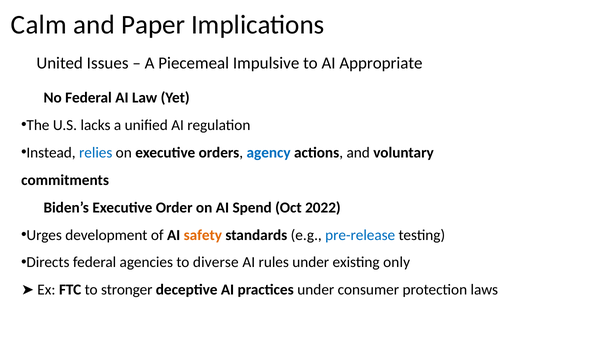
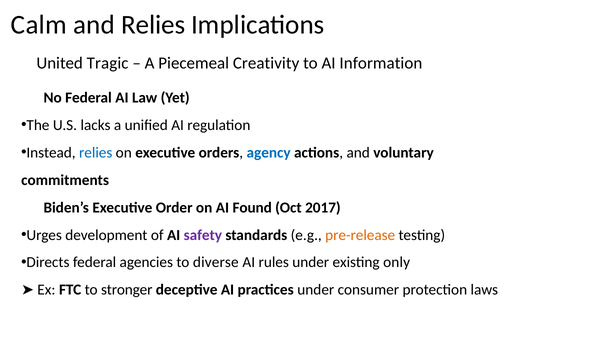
and Paper: Paper -> Relies (153, 25)
Issues: Issues -> Tragic (108, 63)
Impulsive: Impulsive -> Creativity (266, 63)
Appropriate: Appropriate -> Information (381, 63)
Spend: Spend -> Found (252, 208)
2022: 2022 -> 2017 (323, 208)
safety colour: orange -> purple (203, 235)
pre-release colour: blue -> orange (360, 235)
